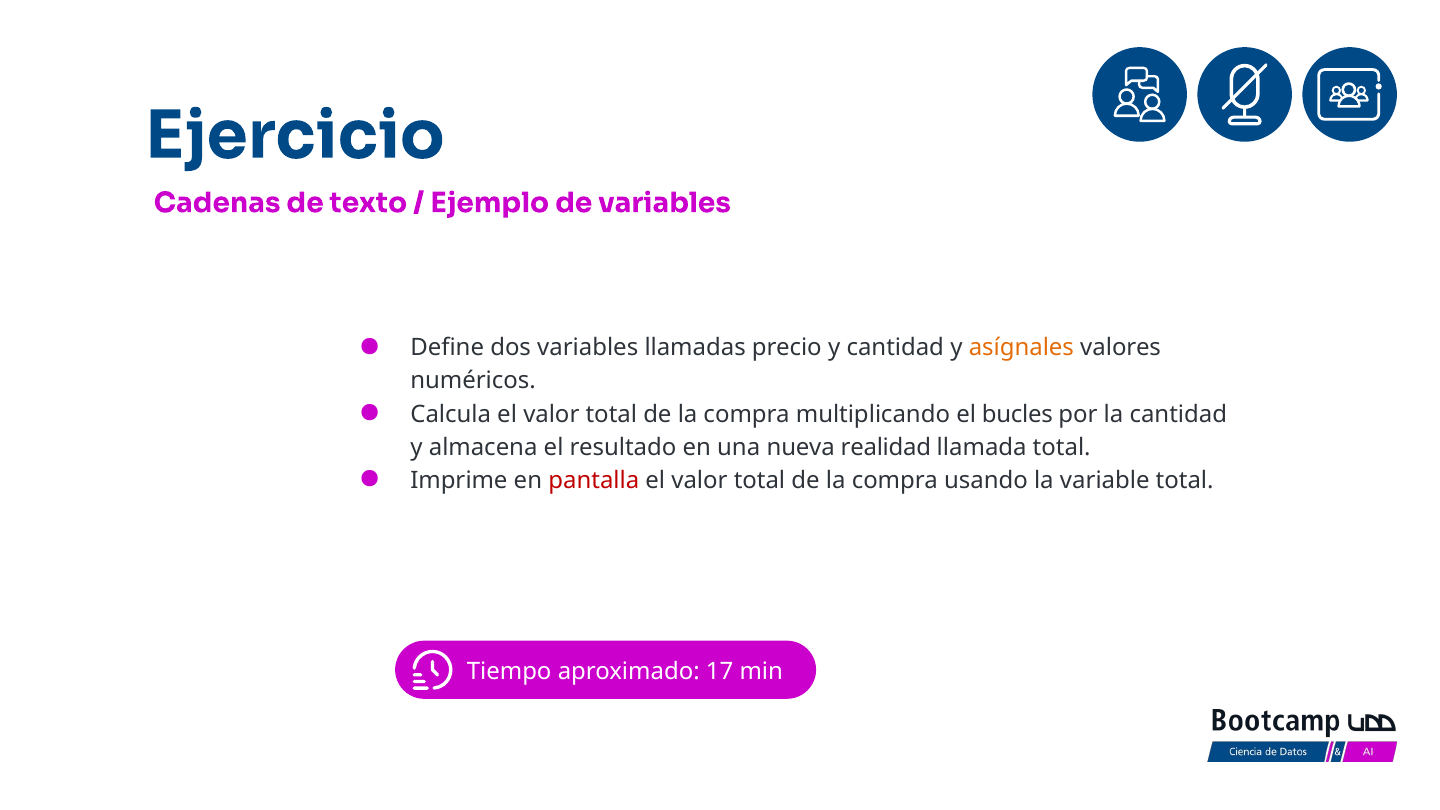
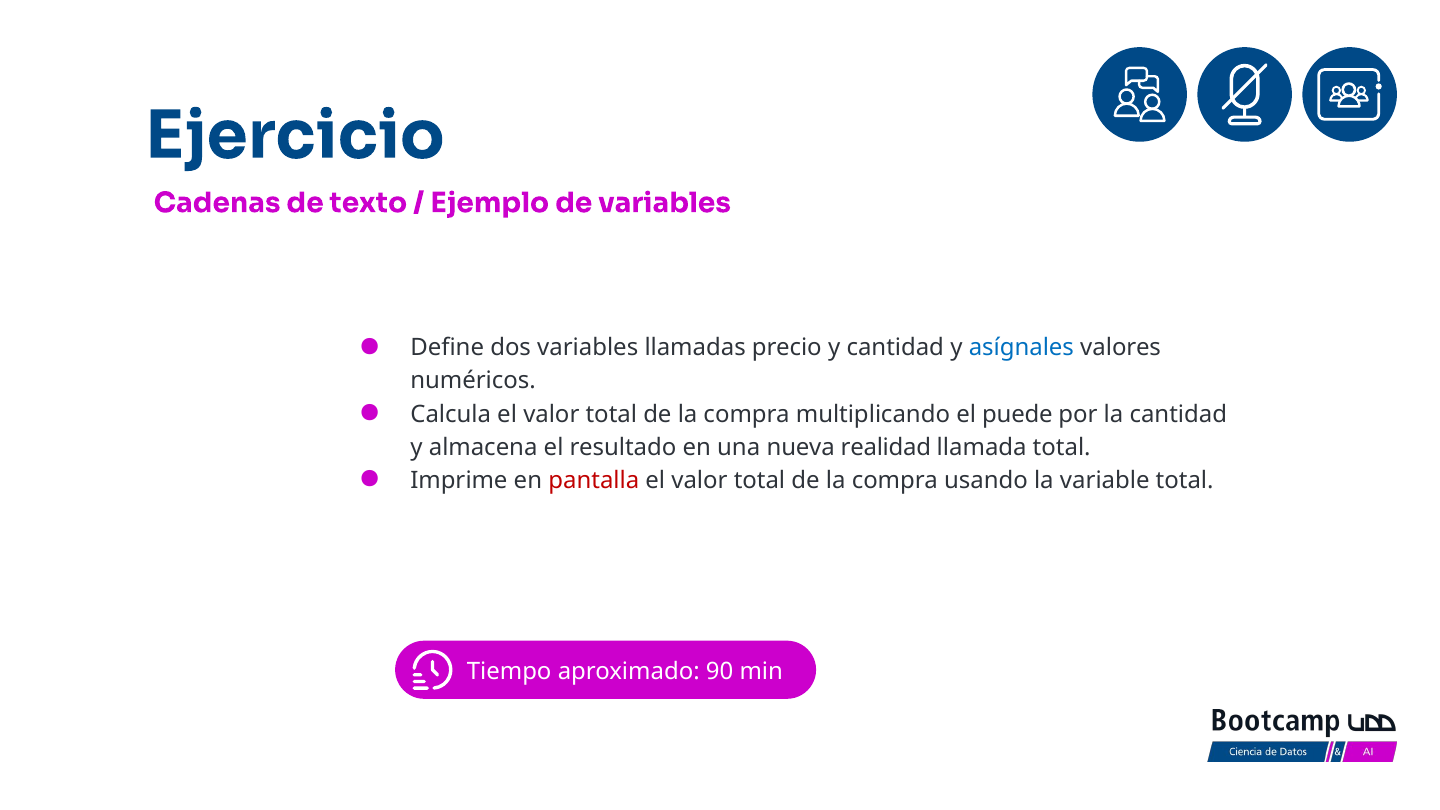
asígnales colour: orange -> blue (1021, 348)
bucles: bucles -> puede (1017, 414)
17: 17 -> 90 (720, 671)
